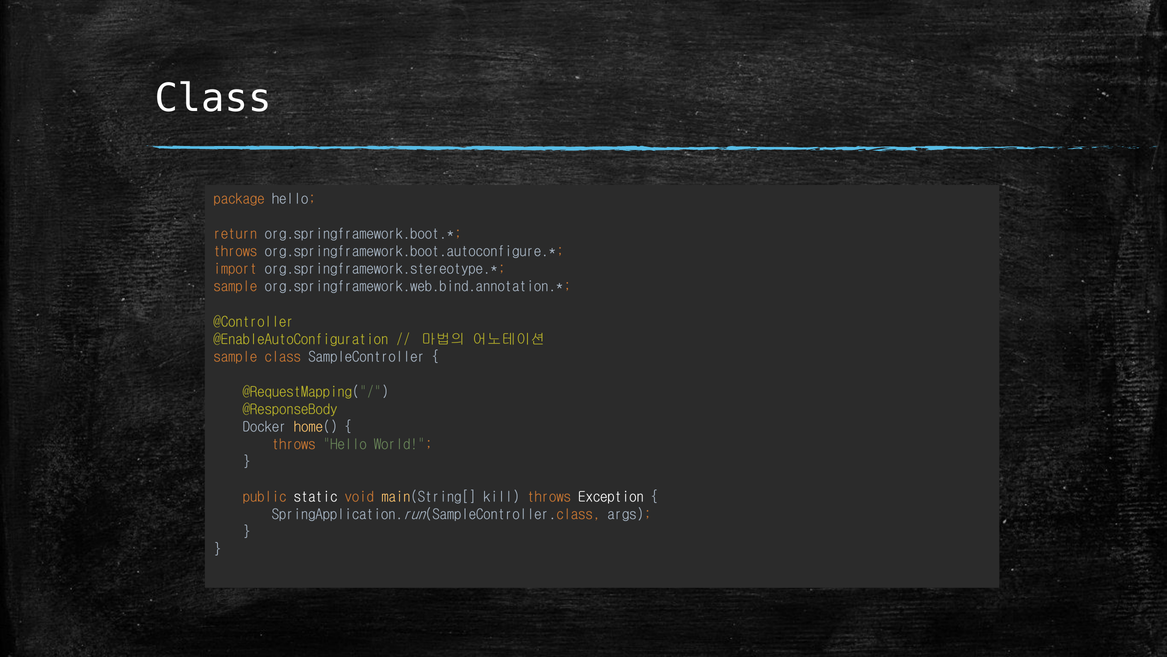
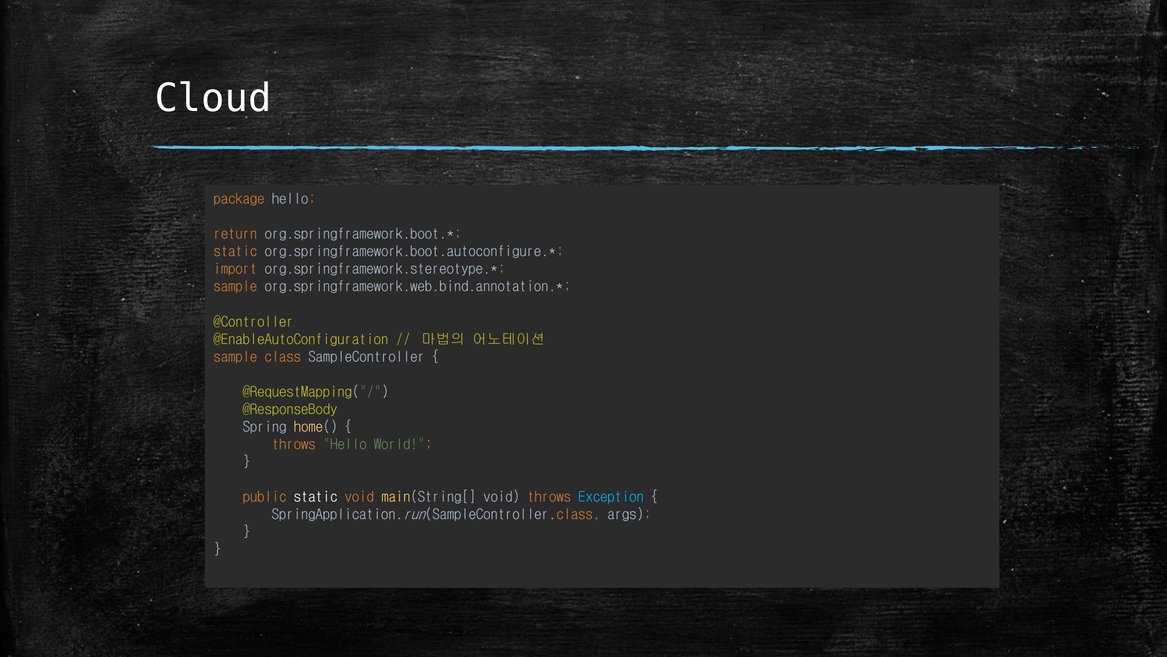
Class: Class -> Cloud (213, 98)
throws: throws -> static (235, 251)
Docker: Docker -> Spring (265, 426)
main(String[ kill: kill -> void (502, 496)
Exception colour: white -> light blue (611, 496)
